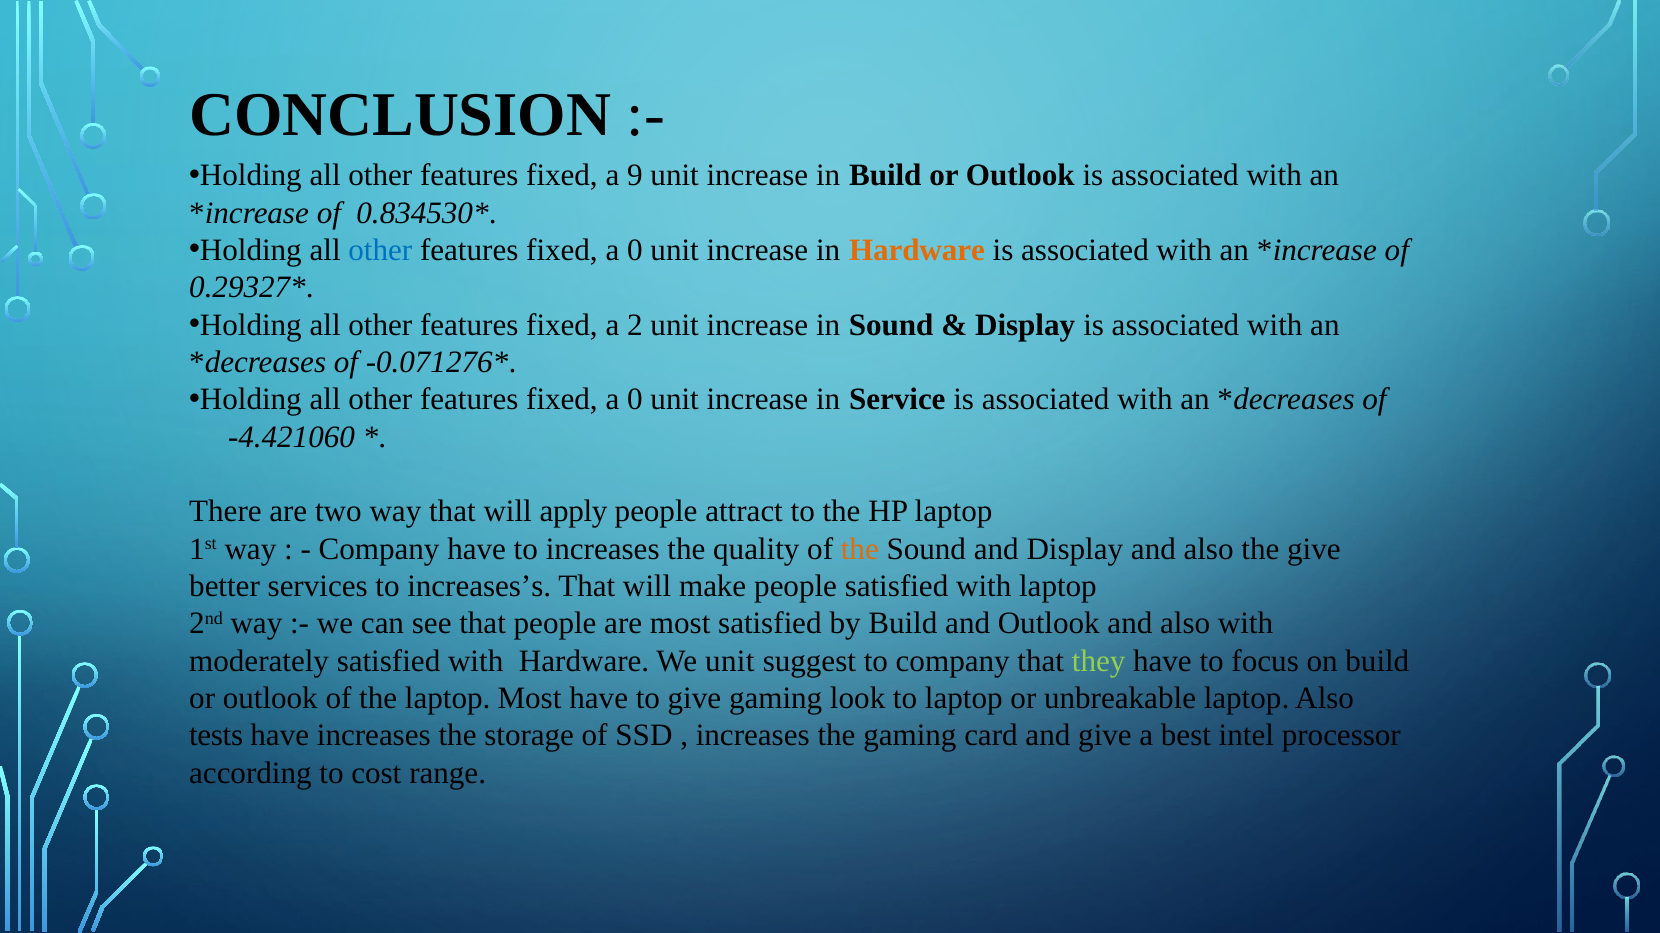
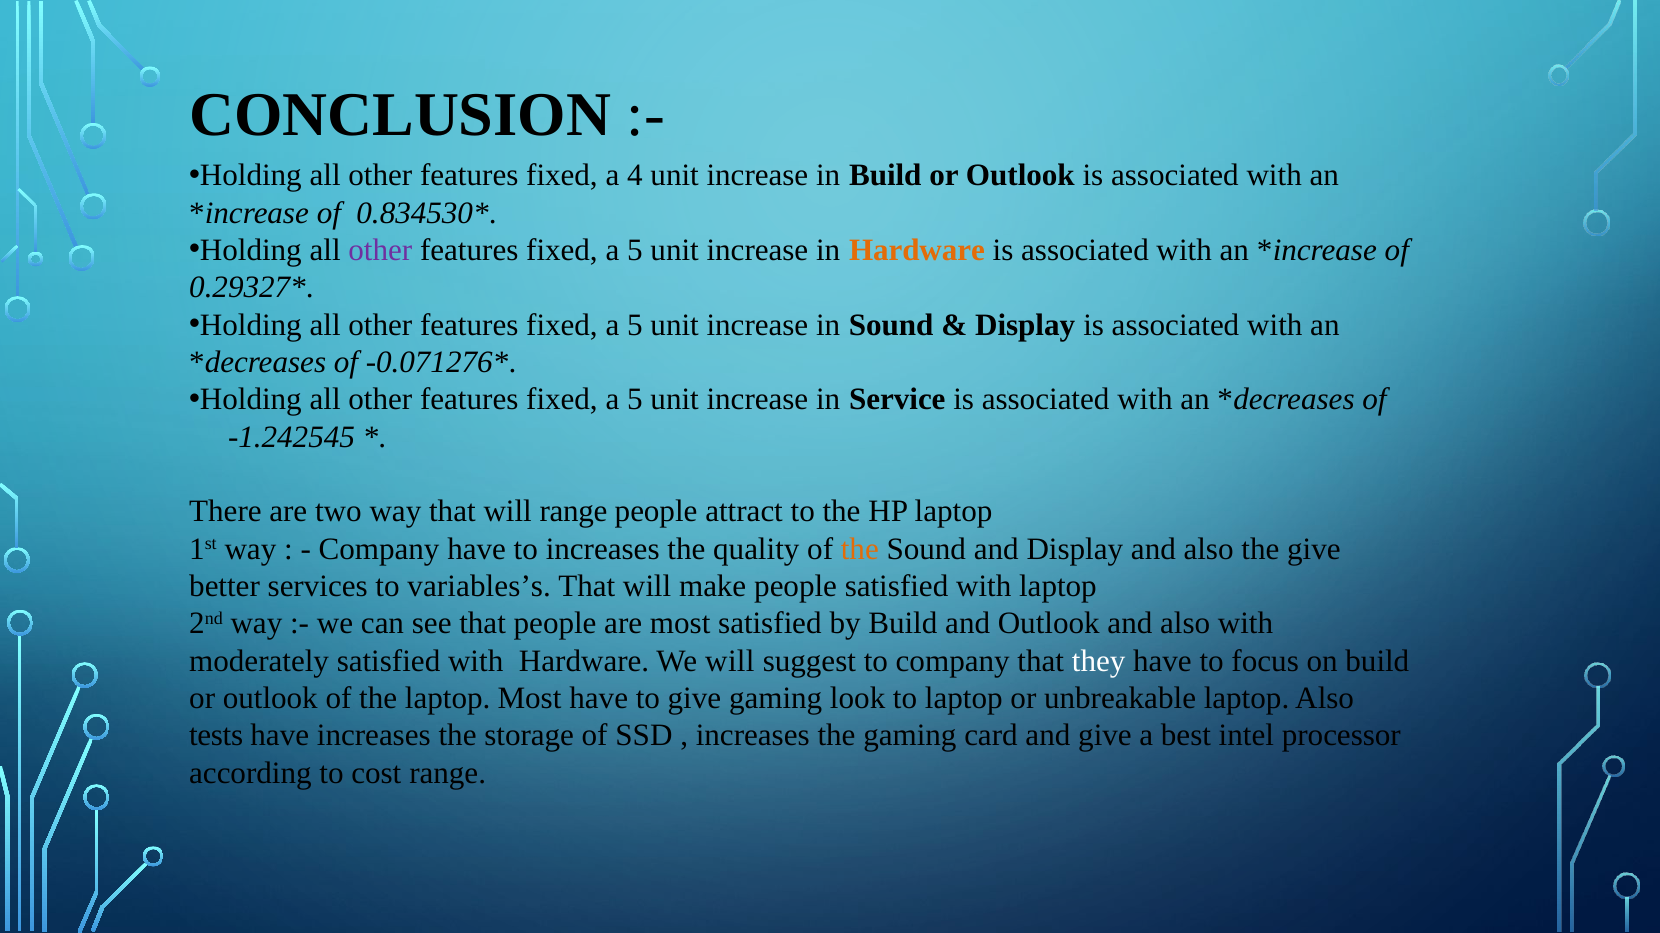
9: 9 -> 4 (635, 176)
other colour: blue -> purple (380, 251)
0: 0 -> 5 (635, 251)
2: 2 -> 5 (635, 325)
0: 0 -> 5 (635, 400)
-4.421060: -4.421060 -> -1.242545 (291, 437)
will apply: apply -> range (573, 512)
increases’s: increases’s -> variables’s (479, 587)
We unit: unit -> will (730, 661)
they colour: light green -> white (1099, 661)
